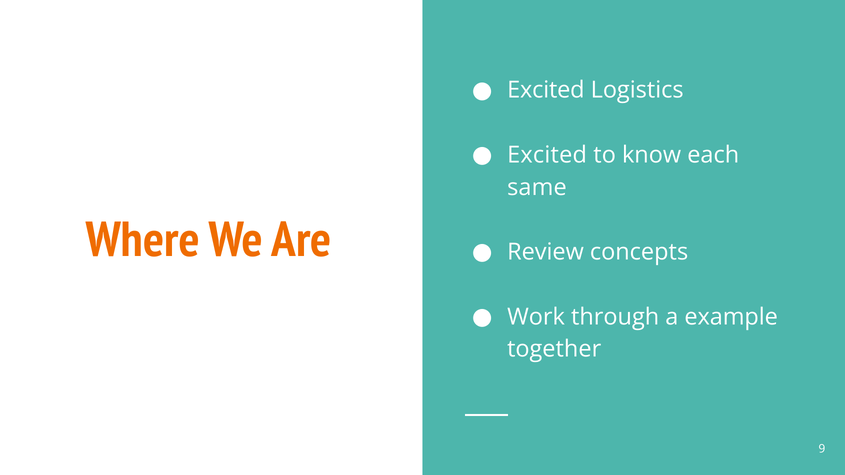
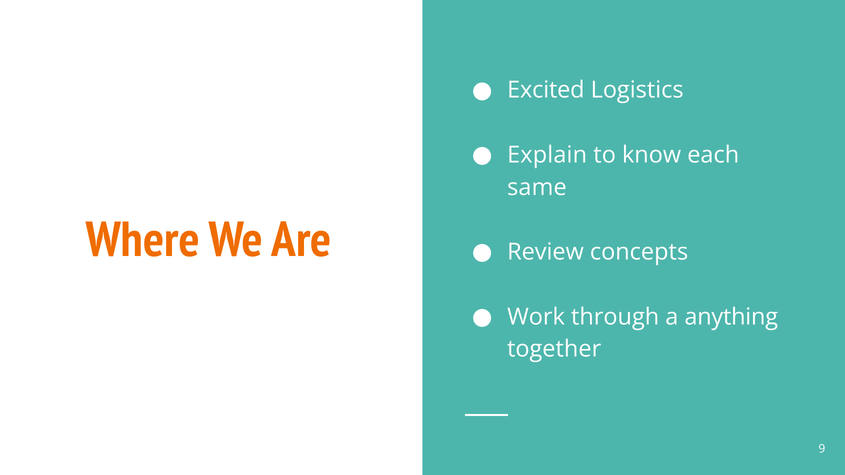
Excited: Excited -> Explain (547, 155)
example: example -> anything (731, 317)
